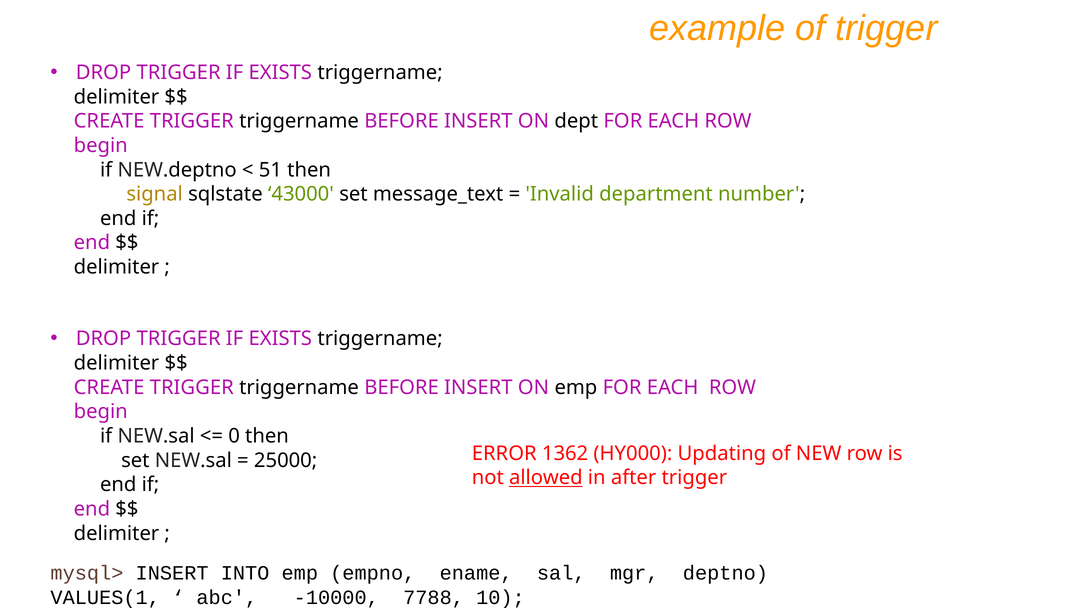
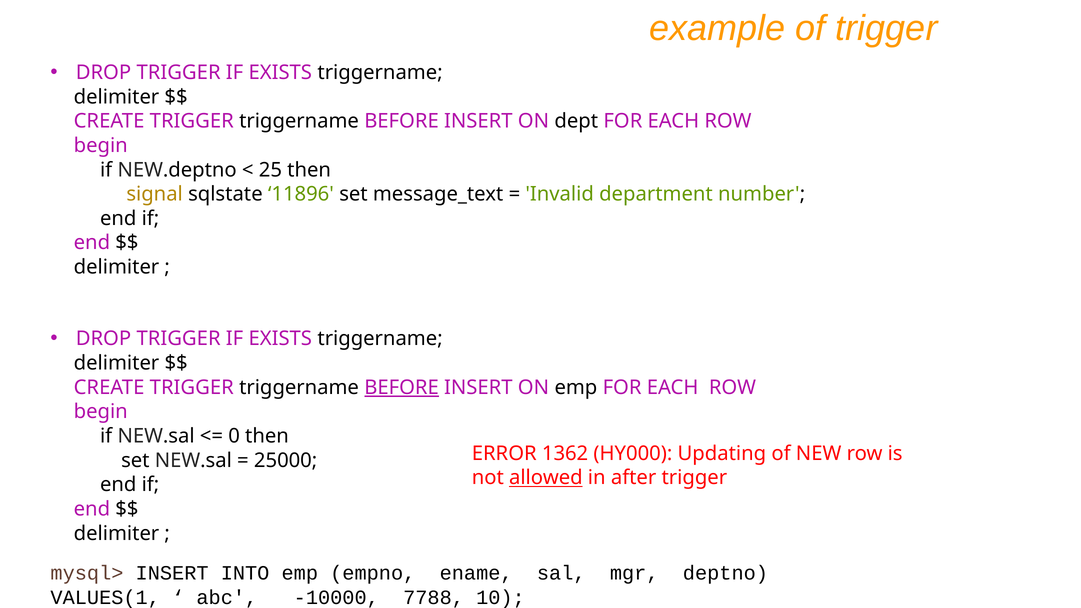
51: 51 -> 25 (270, 170)
43000: 43000 -> 11896 (301, 194)
BEFORE underline: none -> present (402, 387)
